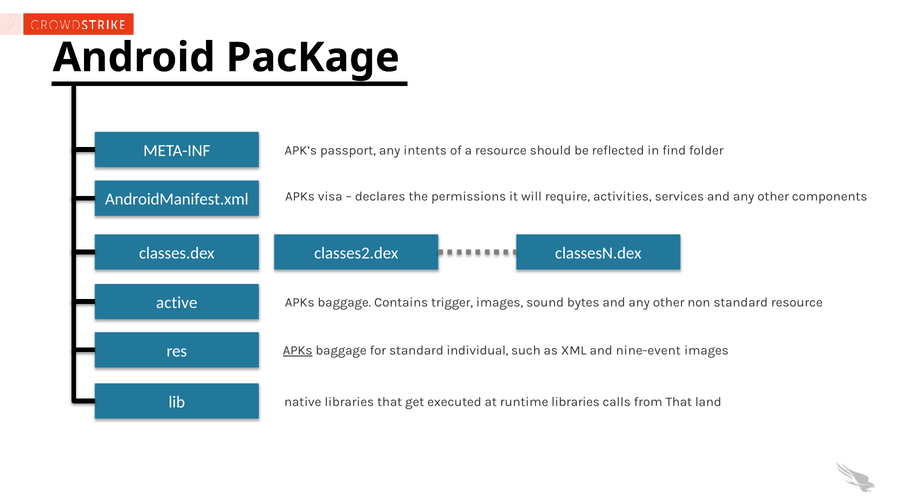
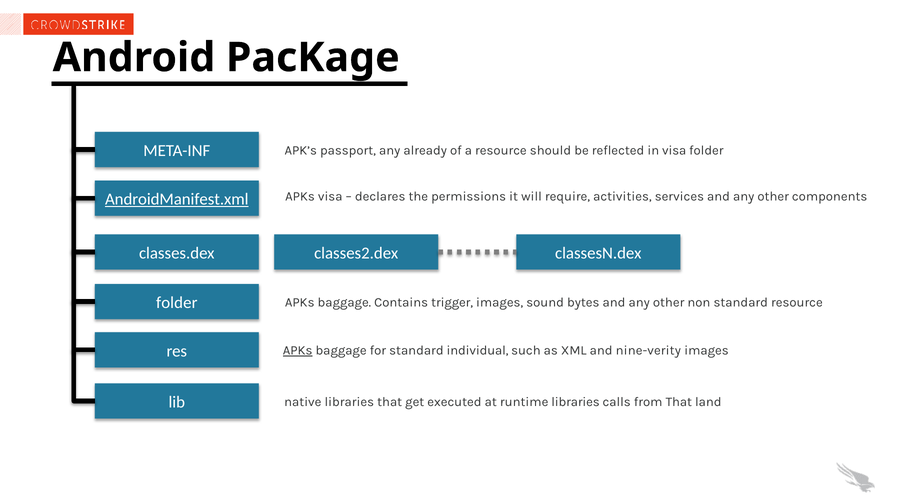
intents: intents -> already (425, 150)
in find: find -> visa (674, 150)
AndroidManifest.xml underline: none -> present (177, 200)
active: active -> folder (177, 303)
nine-event: nine-event -> nine-verity (648, 351)
